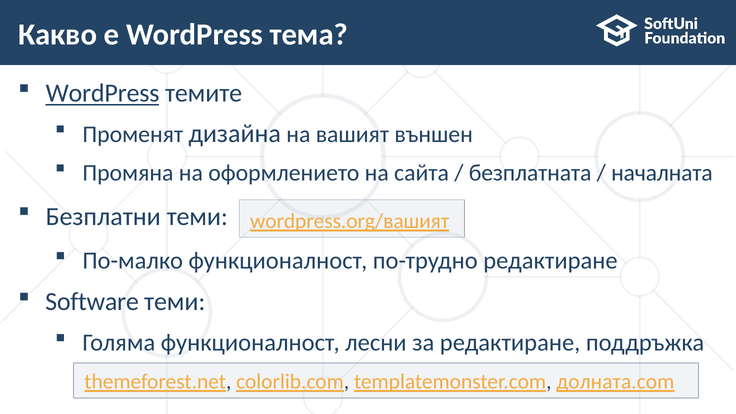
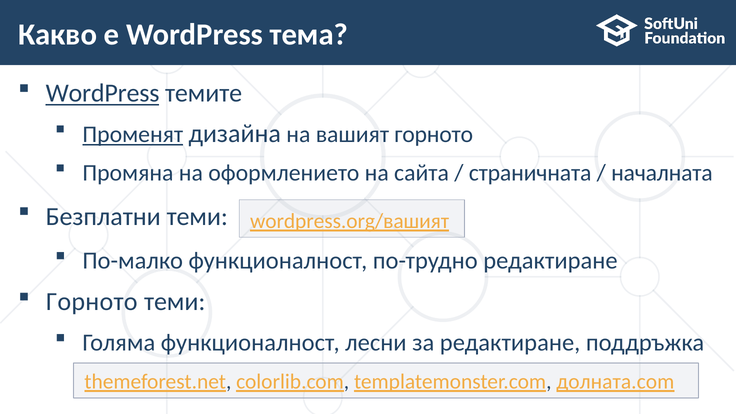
Променят underline: none -> present (133, 135)
вашият външен: външен -> горното (434, 135)
безплатната: безплатната -> страничната (530, 173)
Software: Software -> Горното (92, 302)
